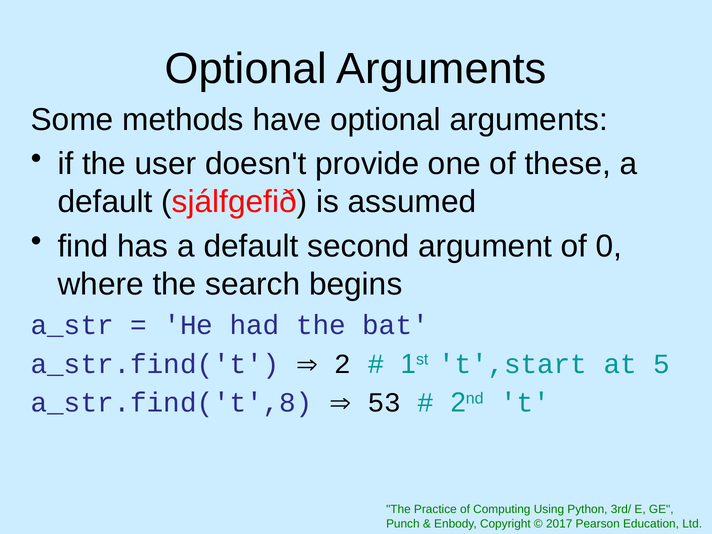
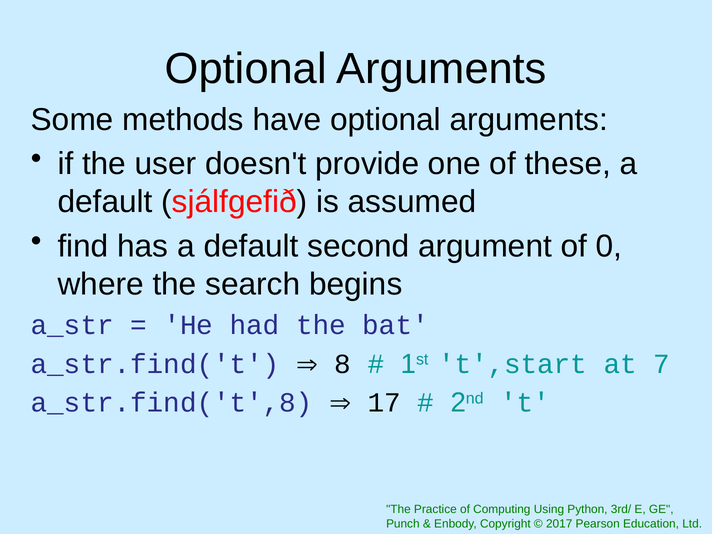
2: 2 -> 8 (343, 364)
5: 5 -> 7 (662, 364)
53: 53 -> 17 (384, 403)
